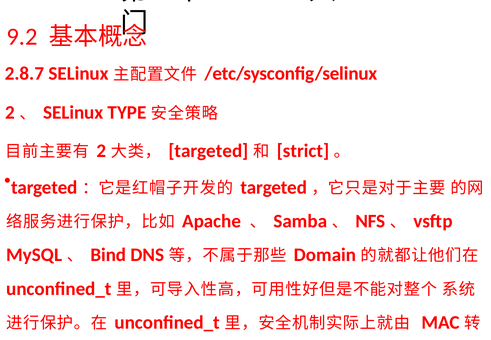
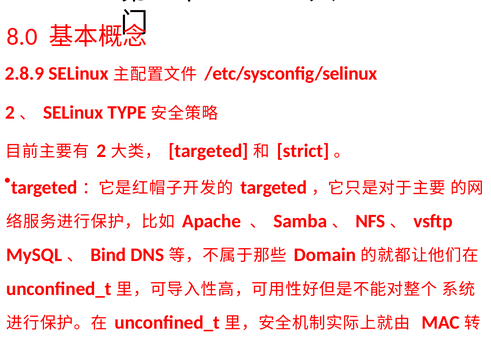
9.2: 9.2 -> 8.0 (22, 37)
2.8.7: 2.8.7 -> 2.8.9 (25, 74)
